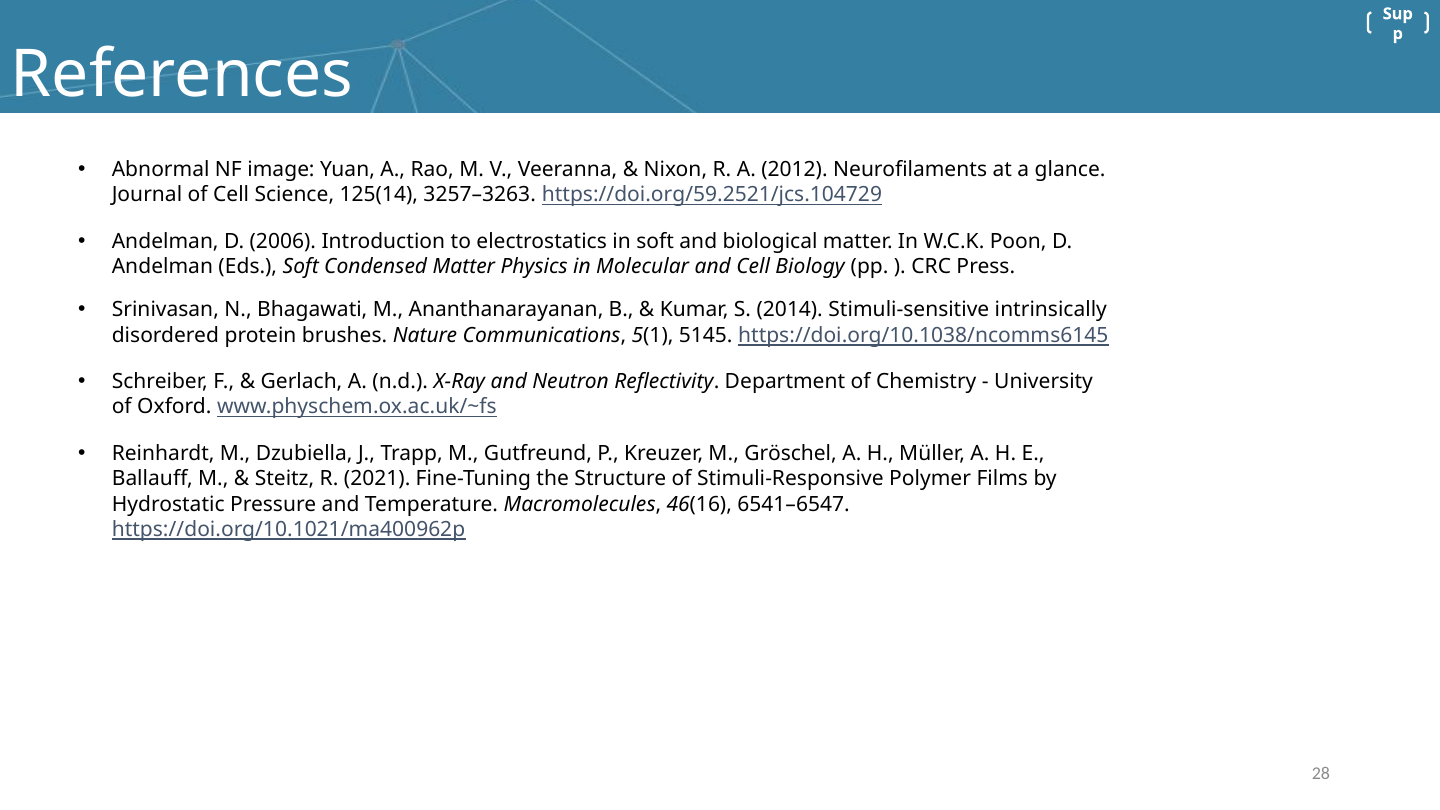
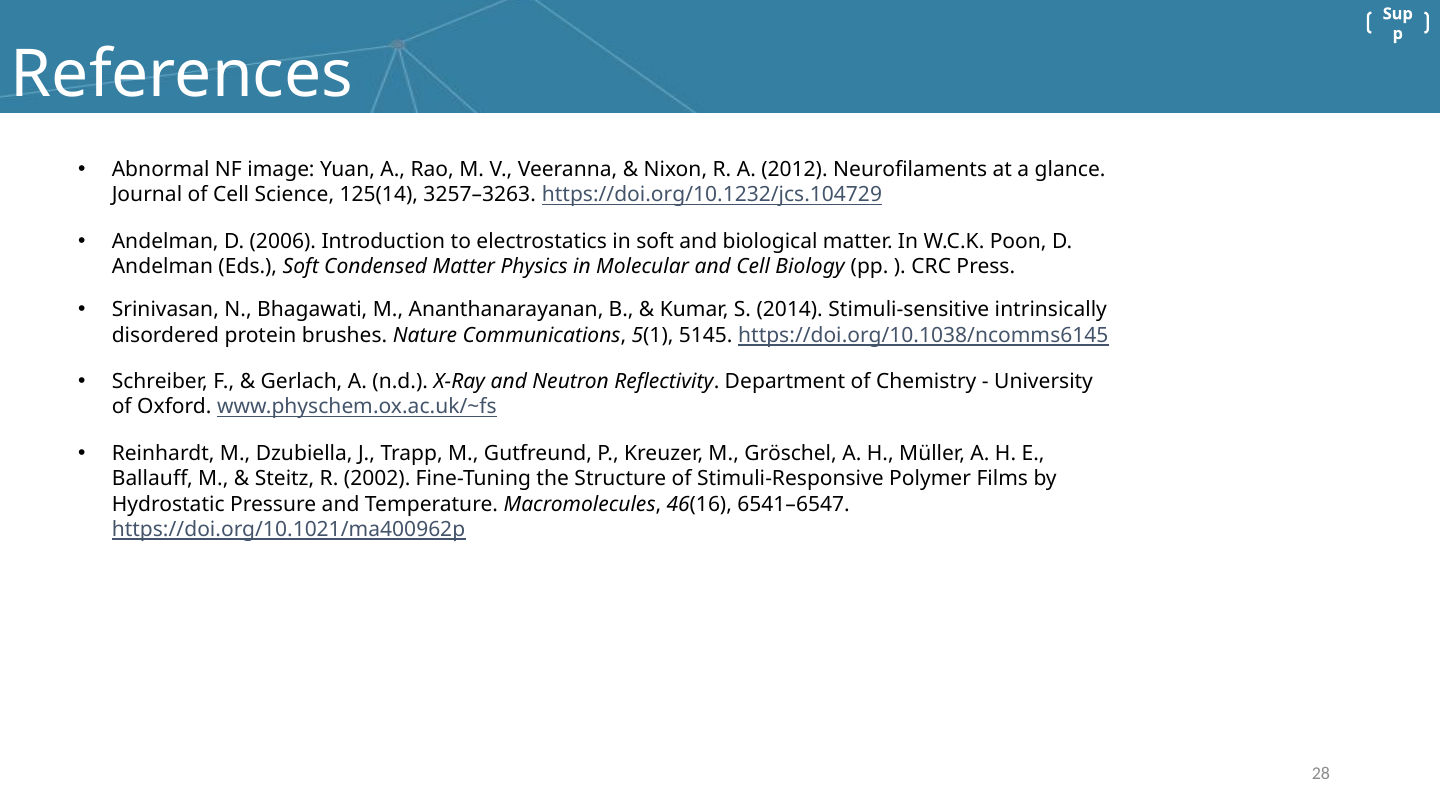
https://doi.org/59.2521/jcs.104729: https://doi.org/59.2521/jcs.104729 -> https://doi.org/10.1232/jcs.104729 (712, 195)
2021: 2021 -> 2002 (377, 479)
